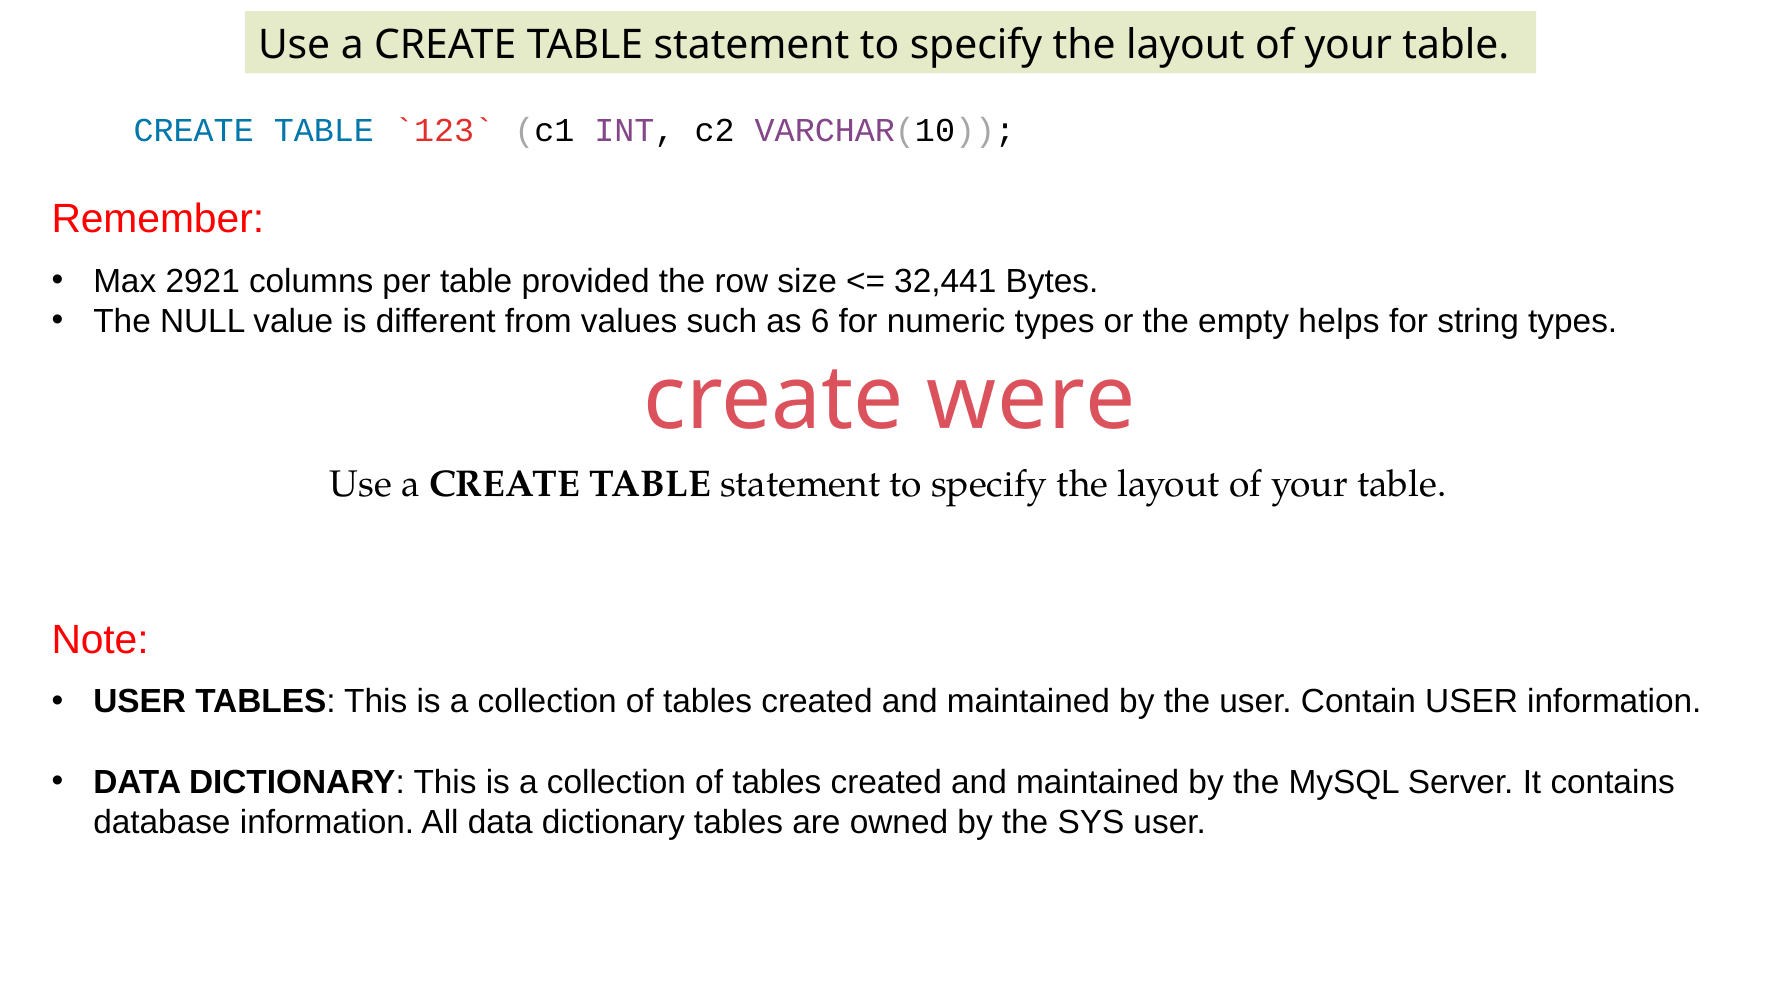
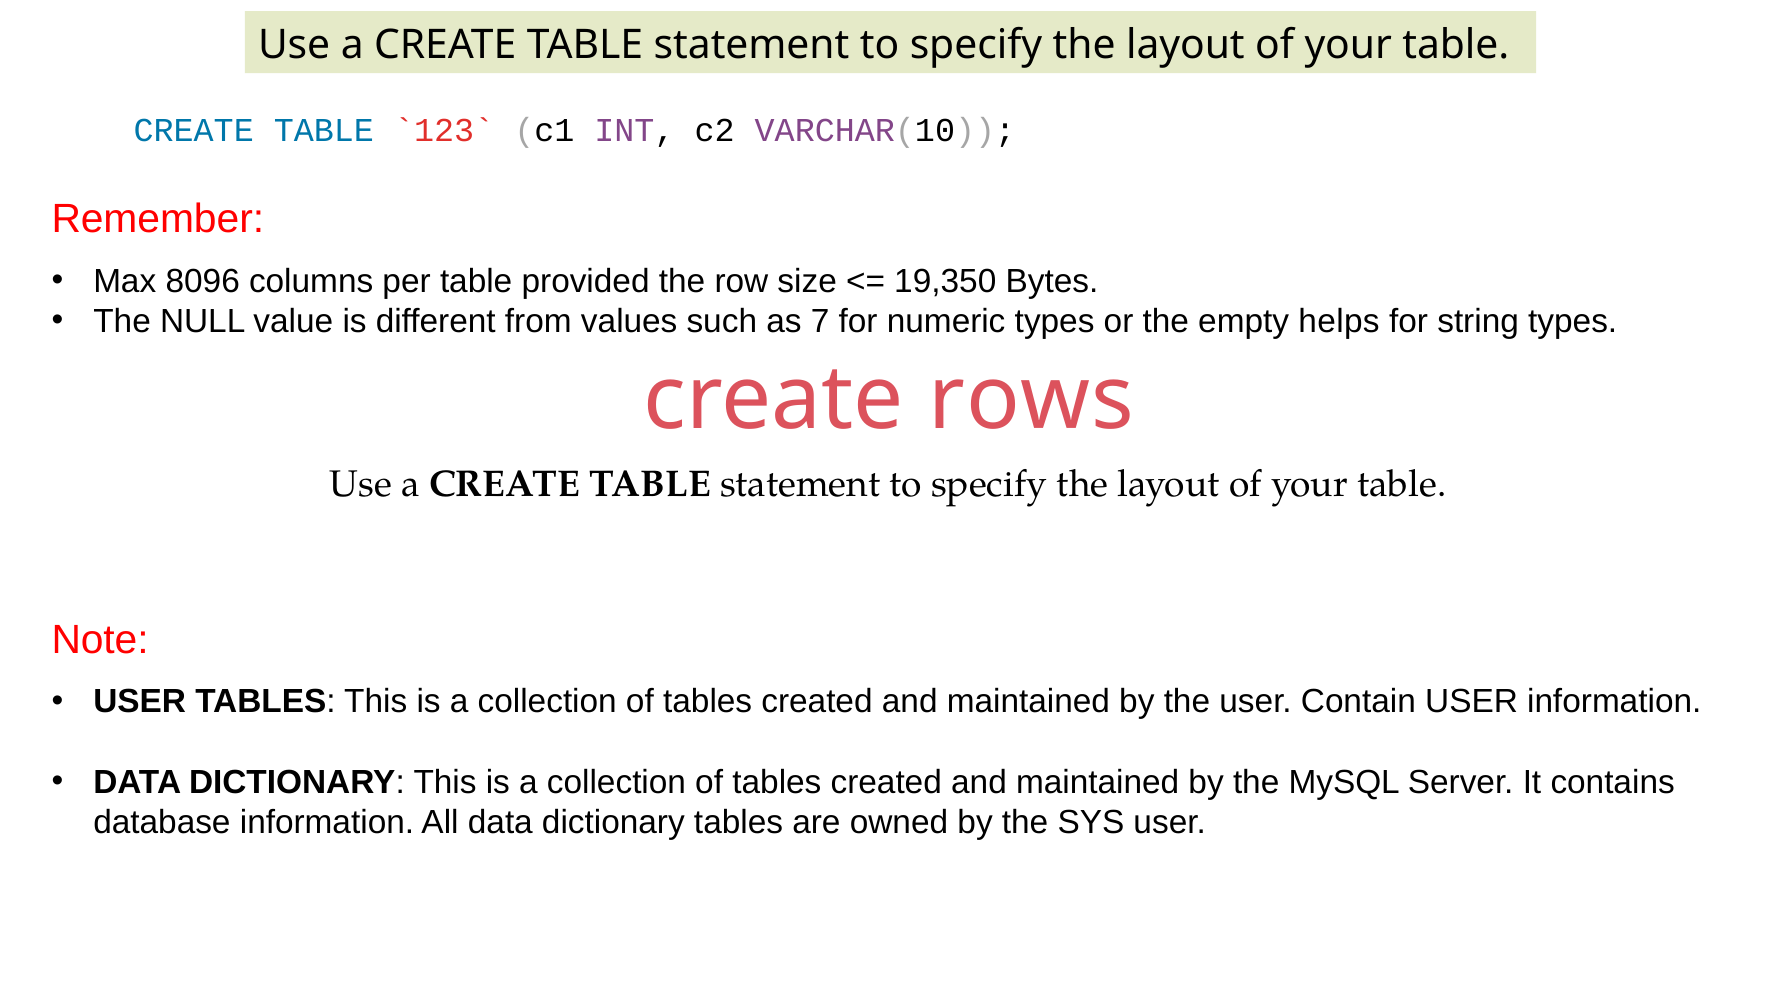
2921: 2921 -> 8096 (203, 281)
32,441: 32,441 -> 19,350 (945, 281)
6: 6 -> 7 (820, 321)
were: were -> rows (1031, 399)
